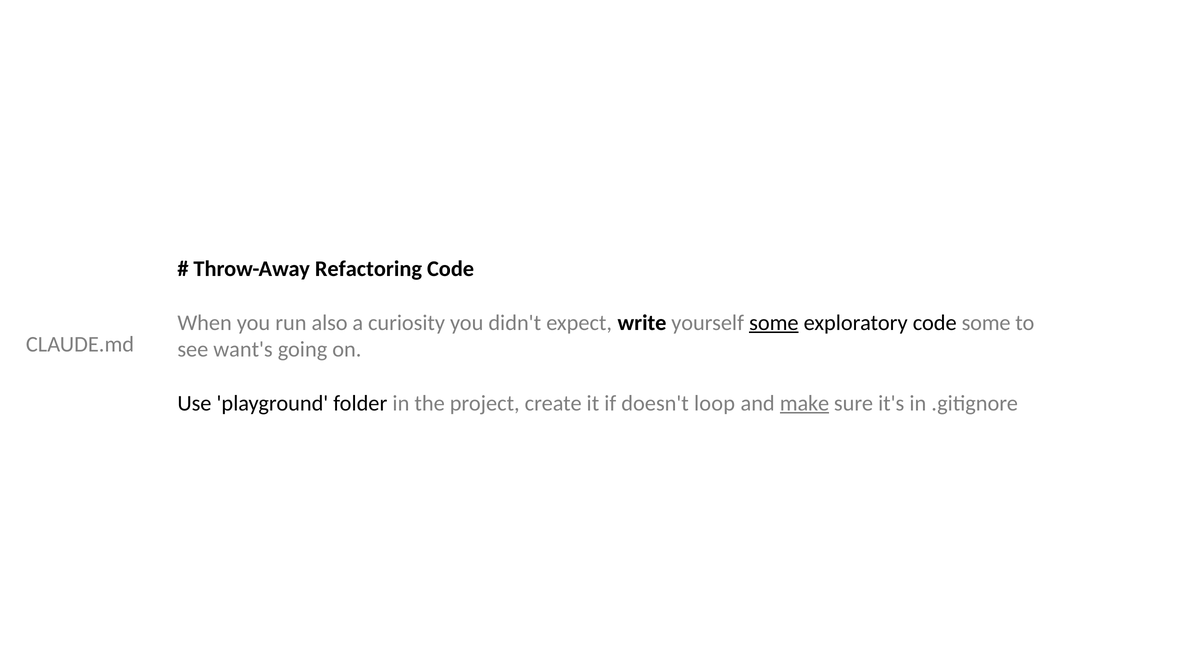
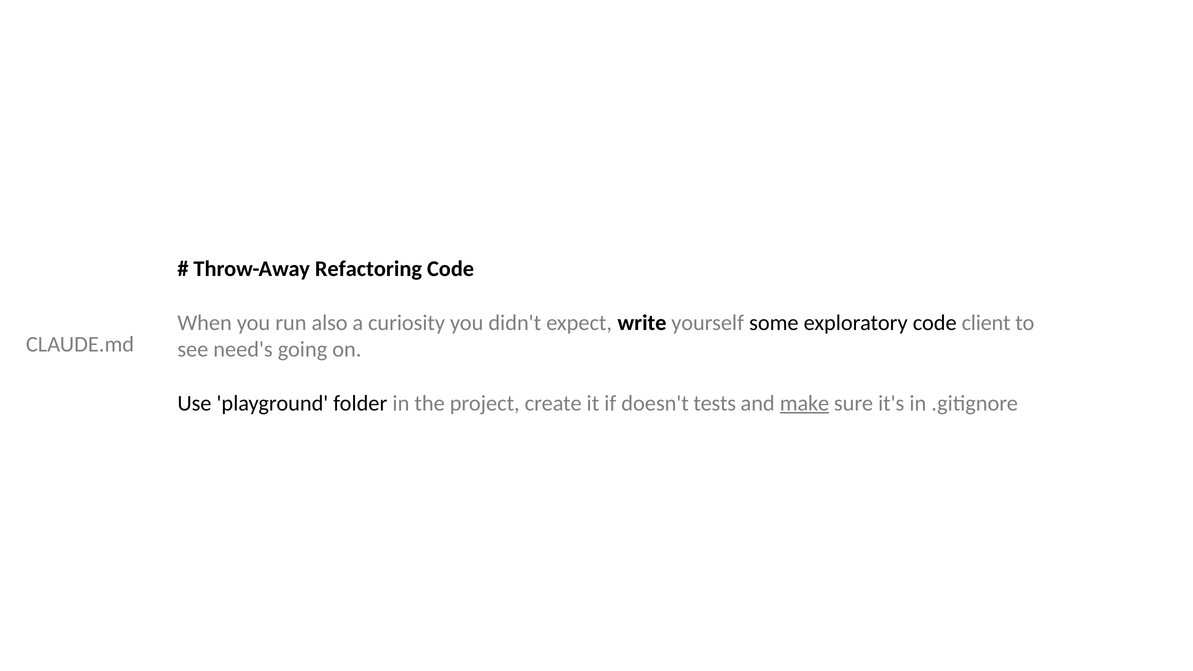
some underline: present -> none (774, 323)
code some: some -> client (986, 323)
want's: want's -> need's (243, 350)
loop: loop -> tests (715, 403)
